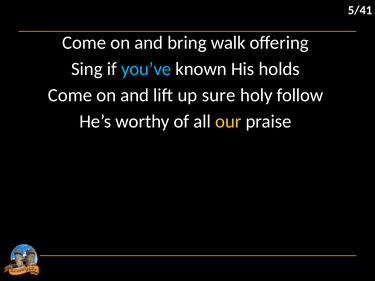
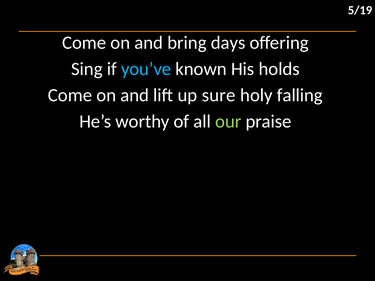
5/41: 5/41 -> 5/19 (360, 10)
walk: walk -> days (228, 43)
follow: follow -> falling (300, 95)
our colour: yellow -> light green (228, 122)
